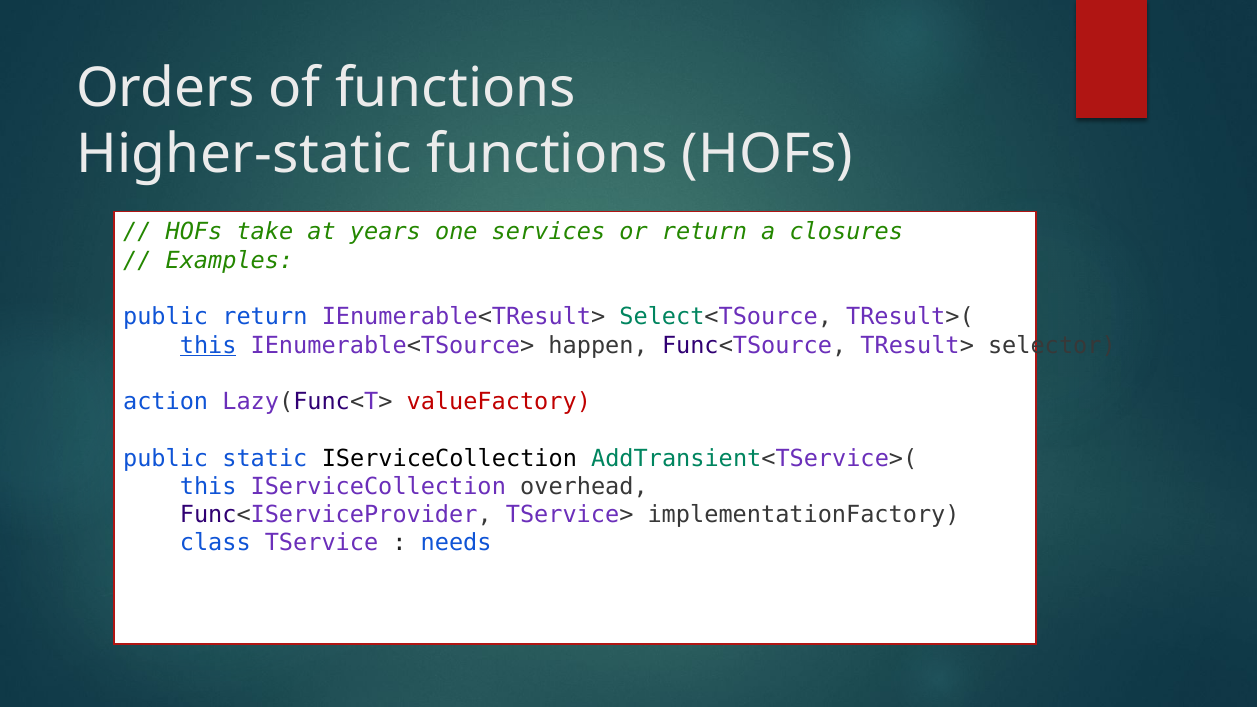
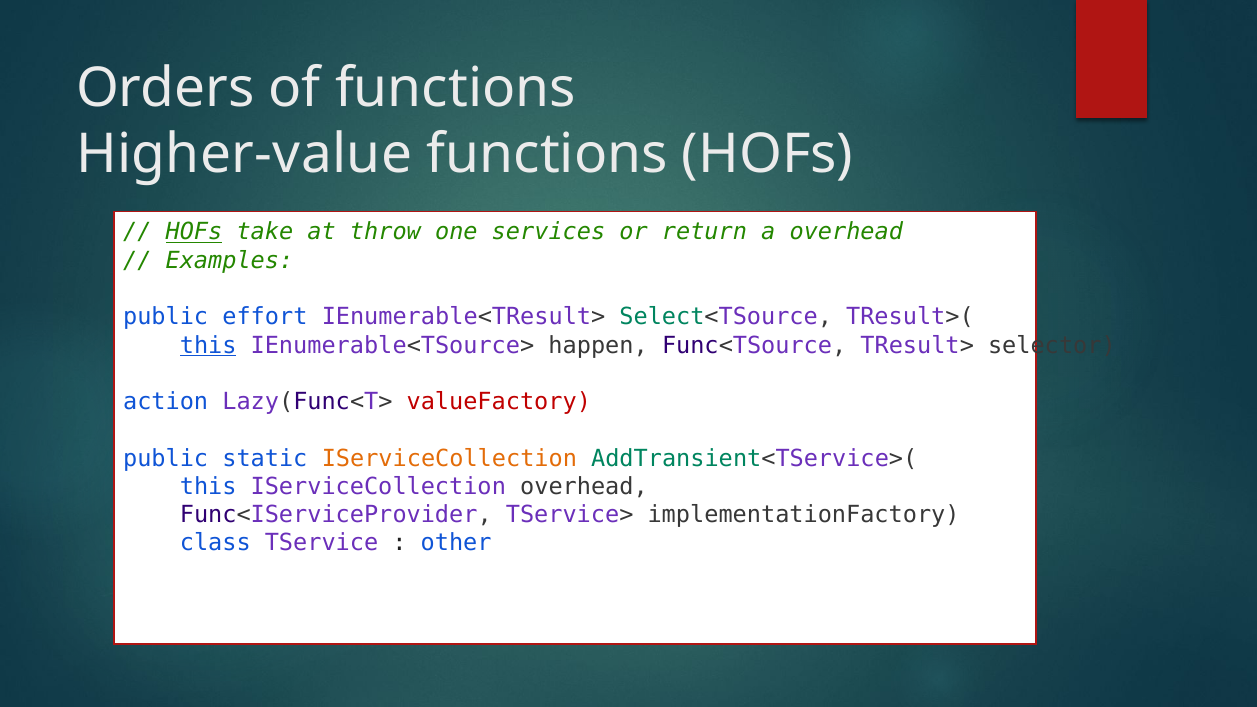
Higher-static: Higher-static -> Higher-value (244, 154)
HOFs underline: none -> present (194, 232)
years: years -> throw (385, 232)
a closures: closures -> overhead (846, 232)
public return: return -> effort (265, 317)
IServiceCollection colour: black -> orange (449, 458)
needs: needs -> other (456, 543)
